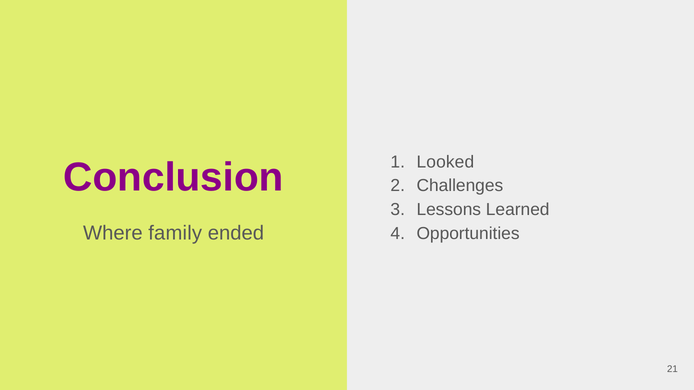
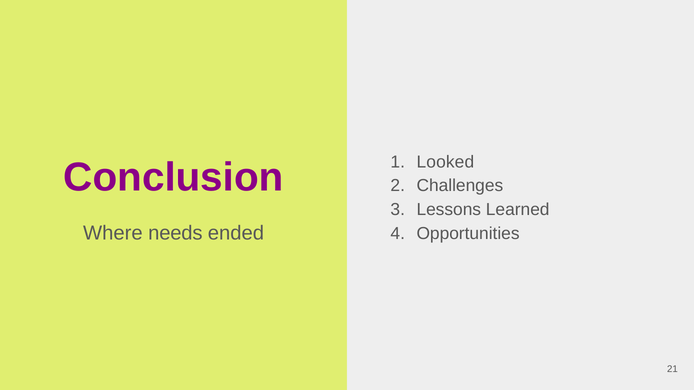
family: family -> needs (175, 233)
